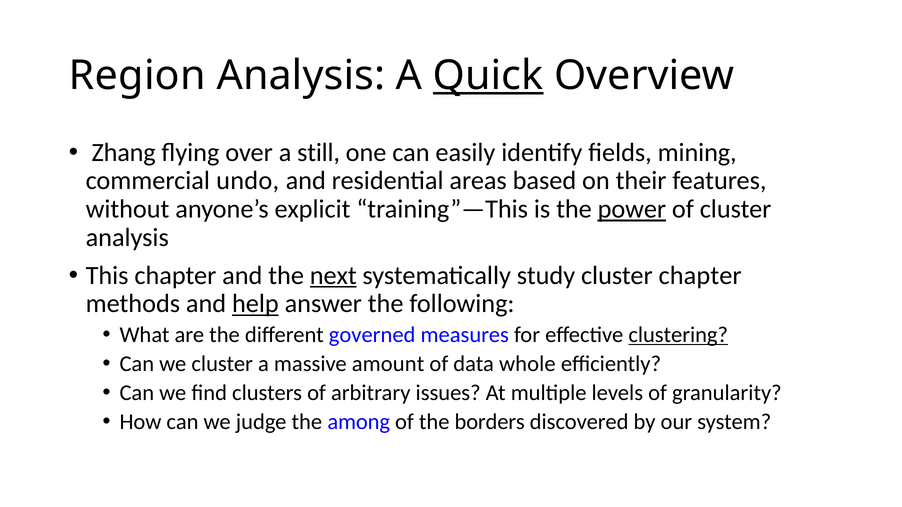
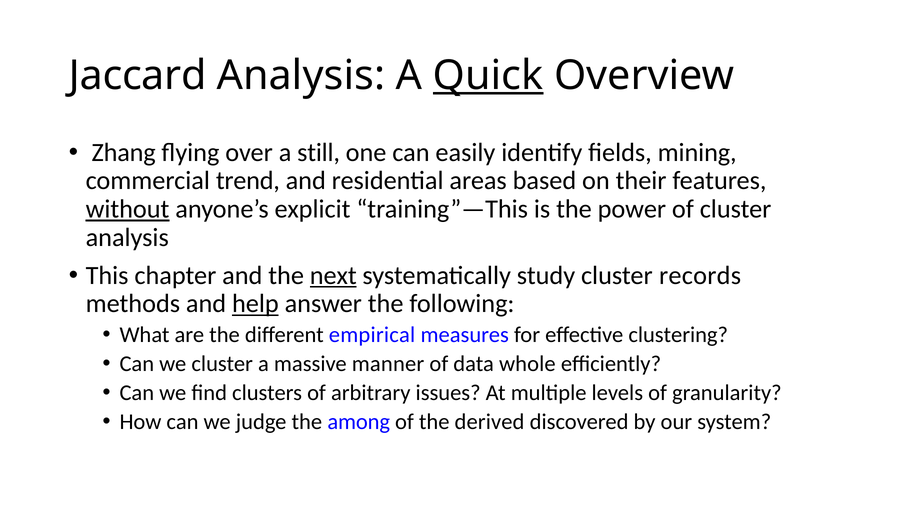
Region: Region -> Jaccard (138, 76)
undo: undo -> trend (248, 181)
without underline: none -> present (128, 209)
power underline: present -> none (632, 209)
cluster chapter: chapter -> records (700, 276)
governed: governed -> empirical (372, 335)
clustering underline: present -> none (678, 335)
amount: amount -> manner (388, 364)
borders: borders -> derived (490, 422)
